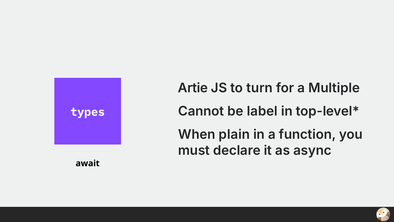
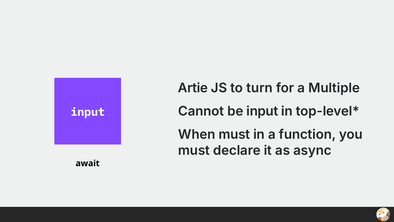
be label: label -> input (262, 111)
types: types -> input (88, 112)
When plain: plain -> must (234, 134)
